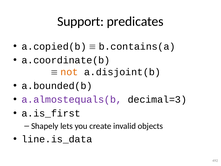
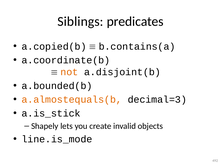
Support: Support -> Siblings (80, 21)
a.almostequals(b colour: purple -> orange (72, 99)
a.is_first: a.is_first -> a.is_stick (51, 113)
line.is_data: line.is_data -> line.is_mode (57, 139)
